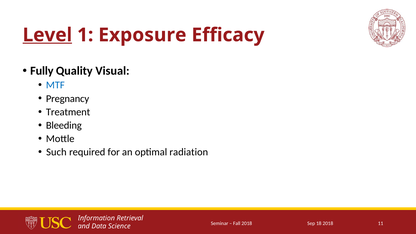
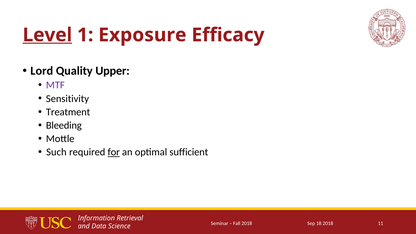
Fully: Fully -> Lord (42, 71)
Visual: Visual -> Upper (113, 71)
MTF colour: blue -> purple (55, 85)
Pregnancy: Pregnancy -> Sensitivity (67, 99)
for underline: none -> present (114, 152)
radiation: radiation -> sufficient (189, 152)
